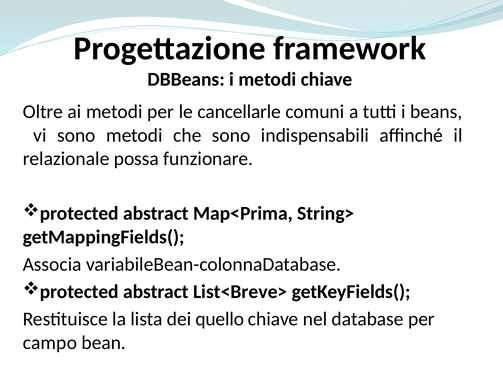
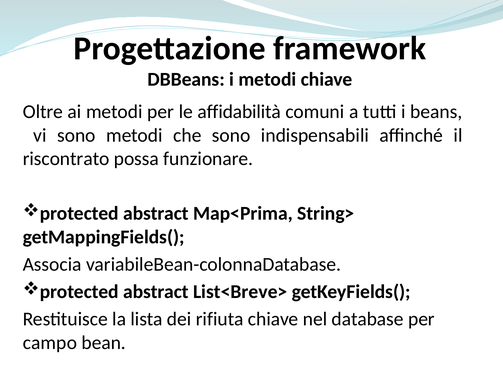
cancellarle: cancellarle -> affidabilità (239, 112)
relazionale: relazionale -> riscontrato (66, 159)
quello: quello -> rifiuta (220, 319)
